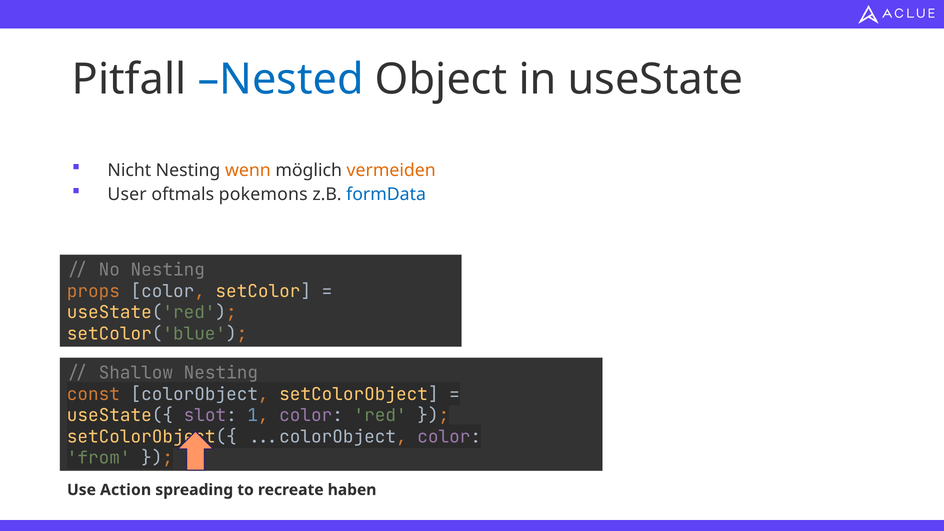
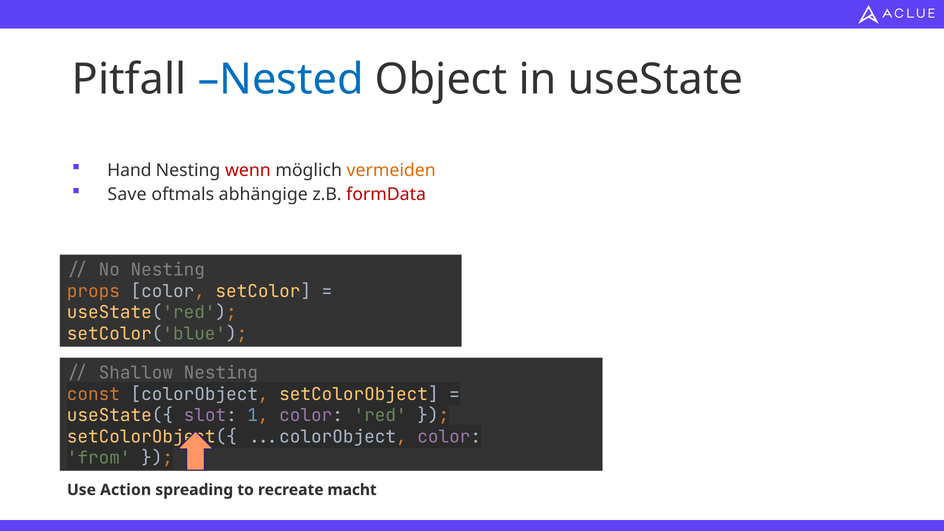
Nicht: Nicht -> Hand (129, 170)
wenn colour: orange -> red (248, 170)
User: User -> Save (127, 194)
pokemons: pokemons -> abhängige (263, 194)
formData colour: blue -> red (386, 194)
haben: haben -> macht (352, 490)
